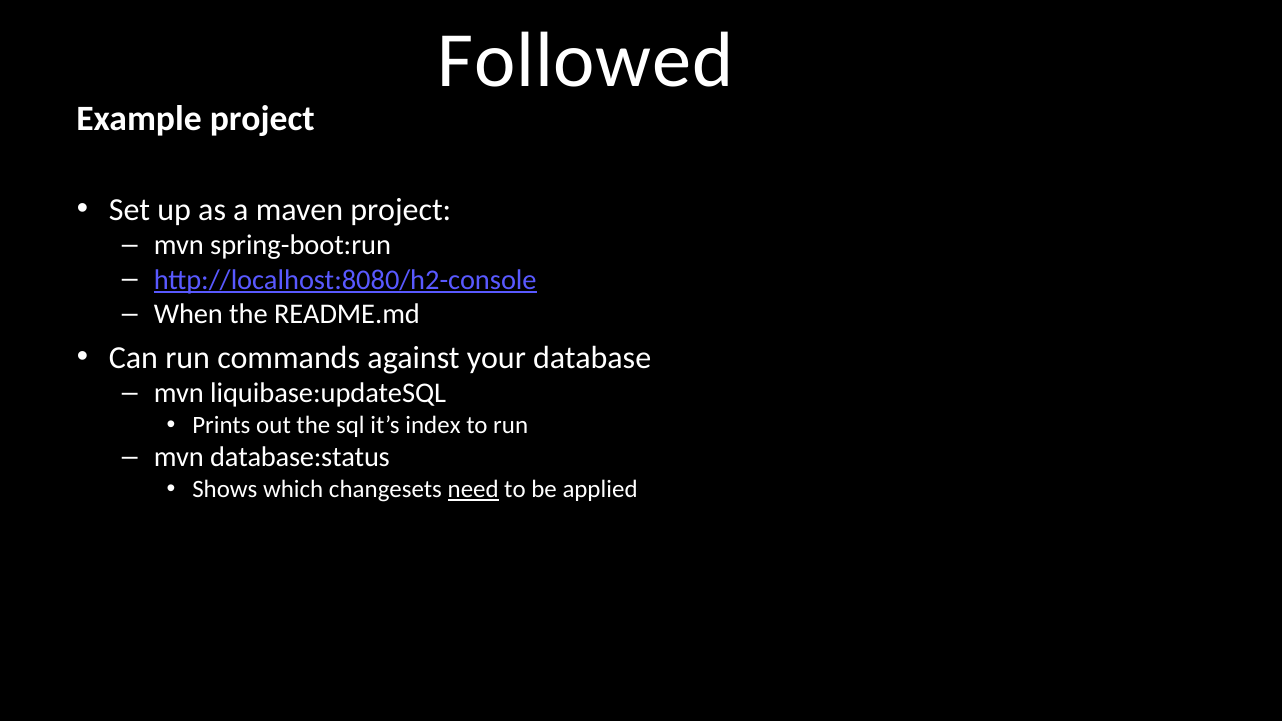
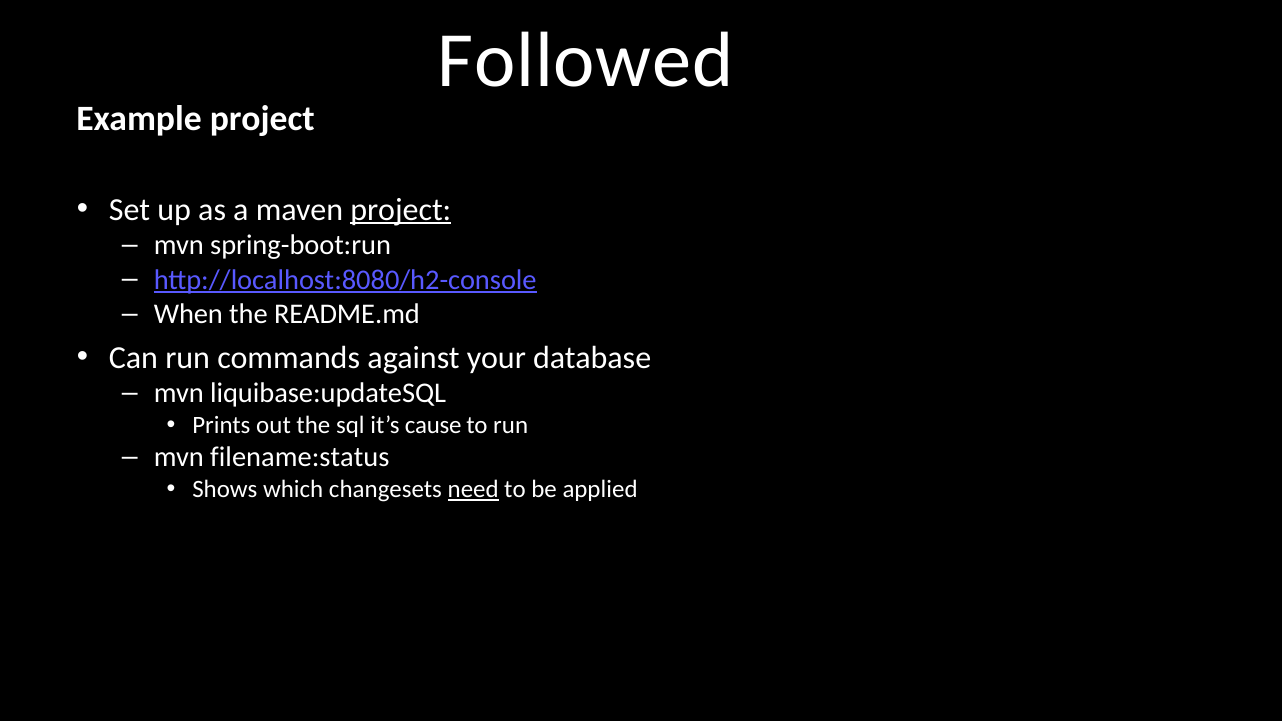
project underline: none -> present (401, 209)
index: index -> cause (433, 425)
database:status: database:status -> filename:status (300, 458)
